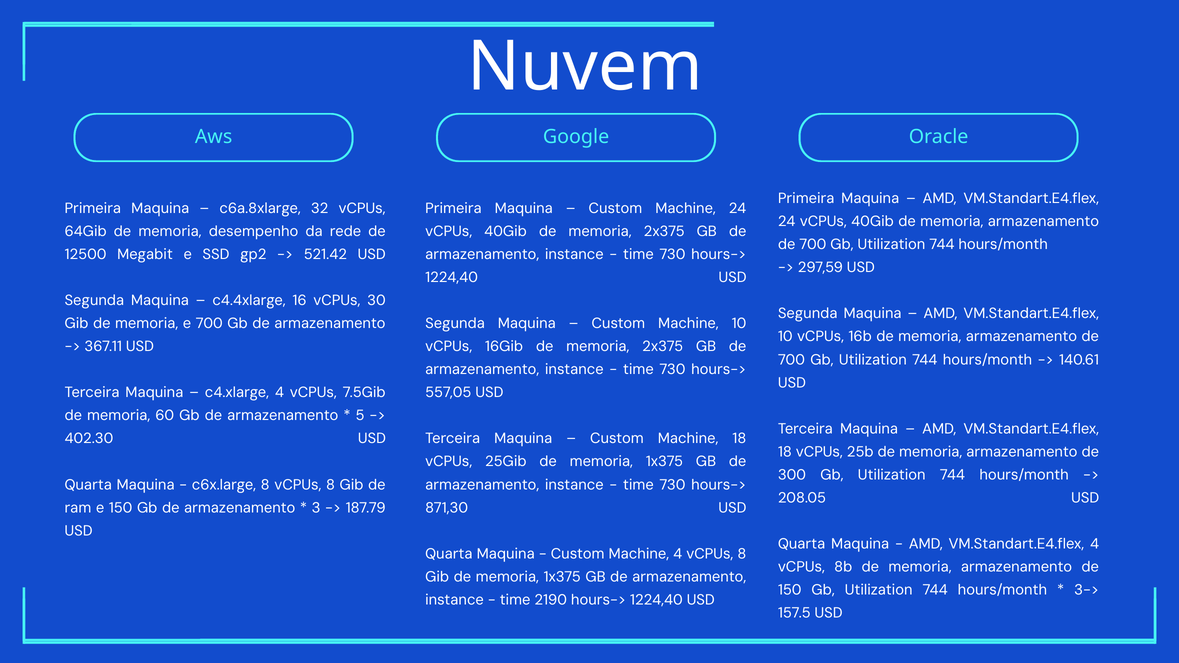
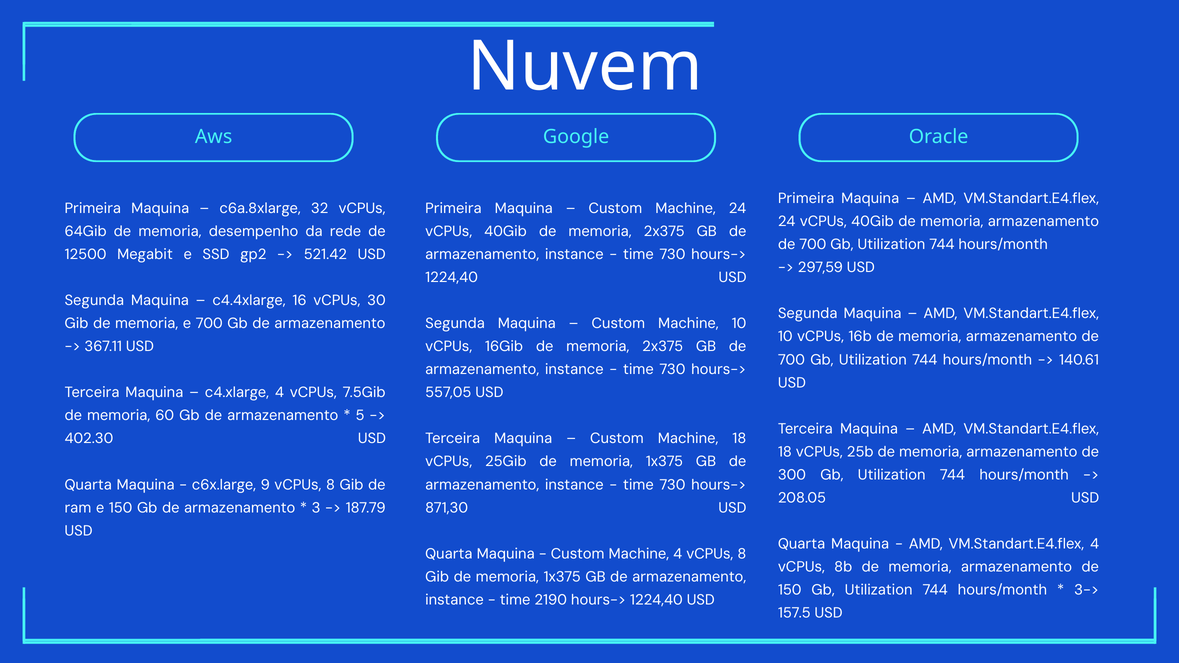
c6x.large 8: 8 -> 9 (265, 485)
